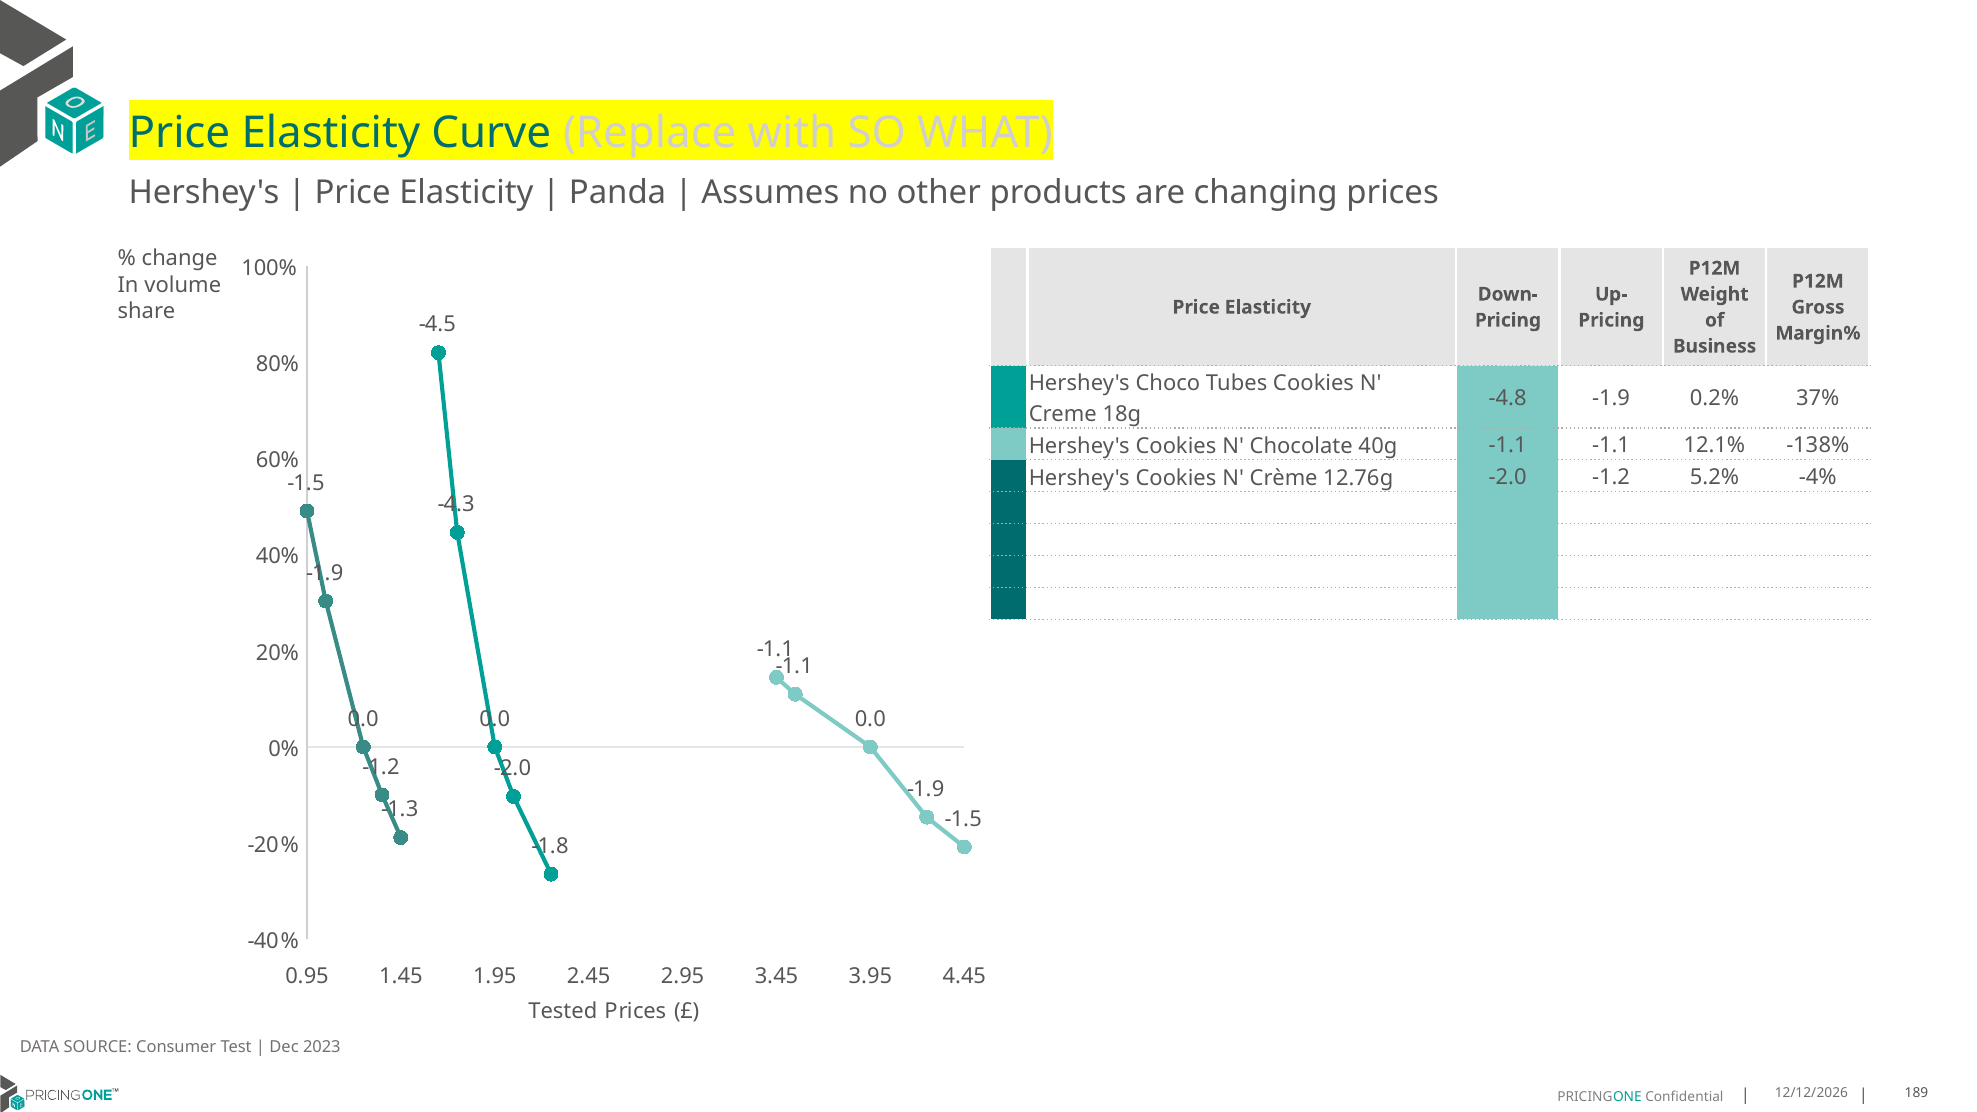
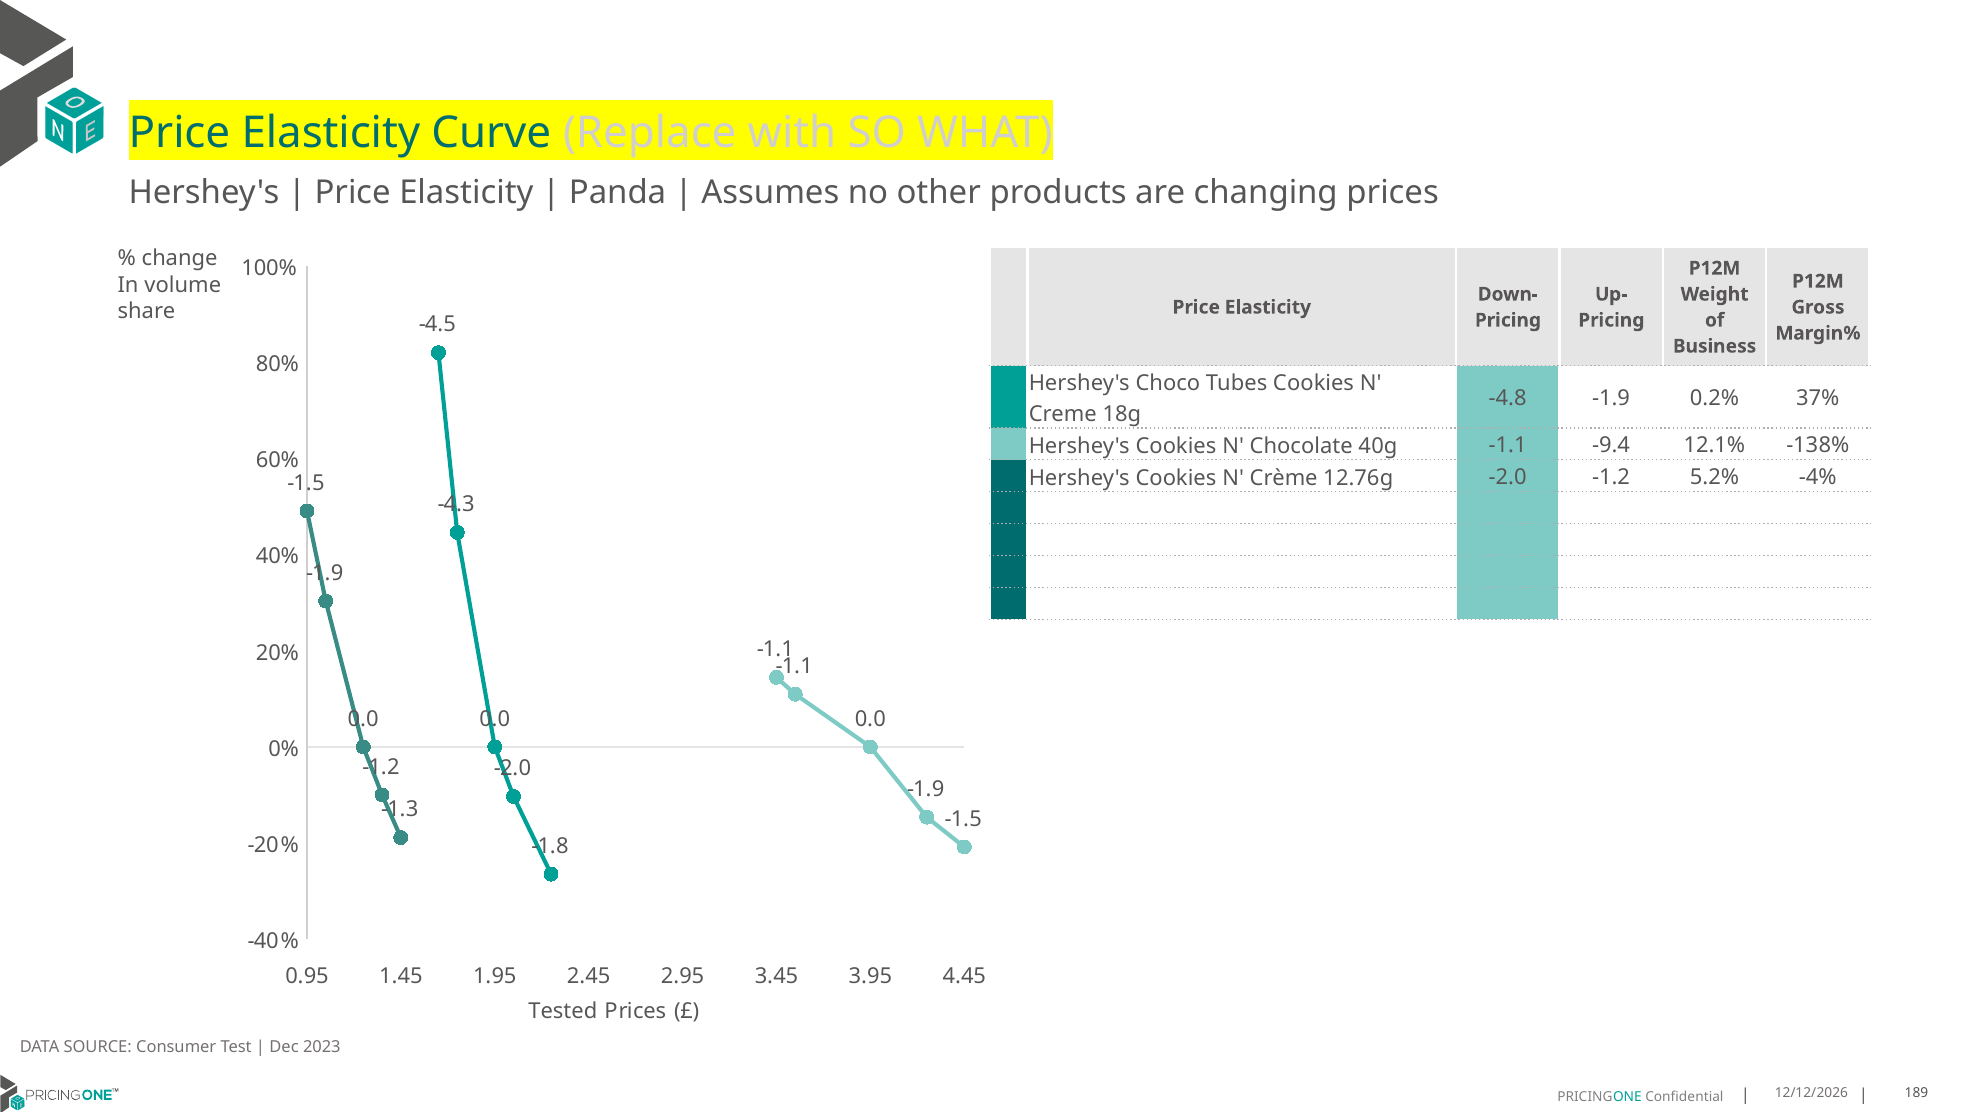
40g -1.1 -1.1: -1.1 -> -9.4 (1611, 445)
